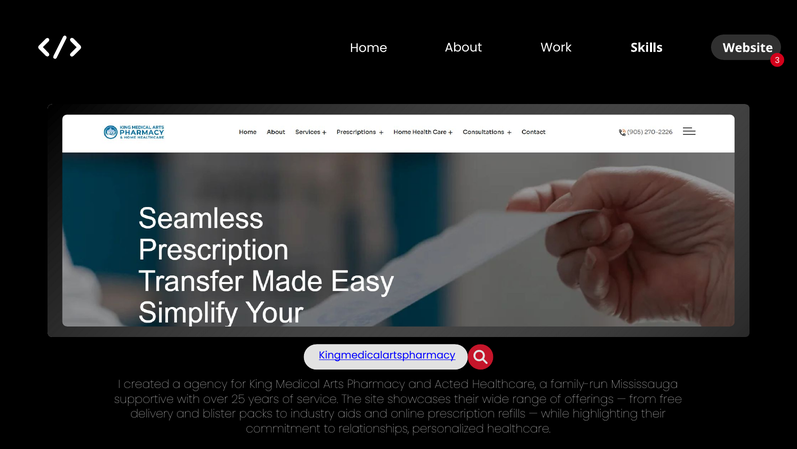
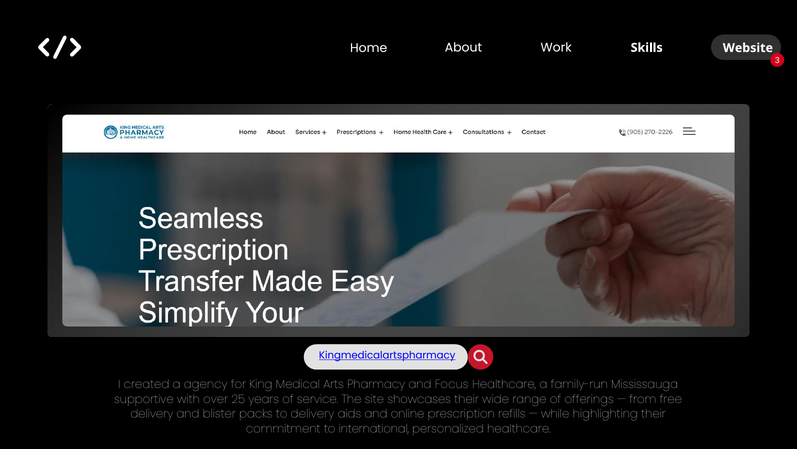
Acted: Acted -> Focus (452, 384)
to industry: industry -> delivery (312, 413)
relationships: relationships -> international (374, 428)
